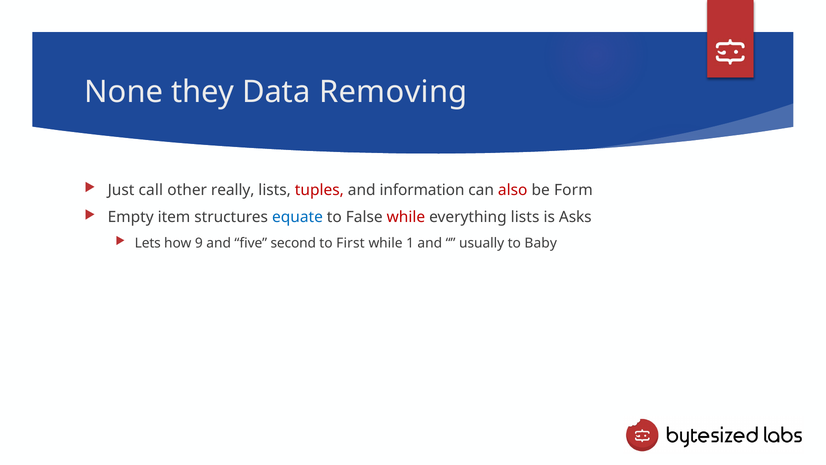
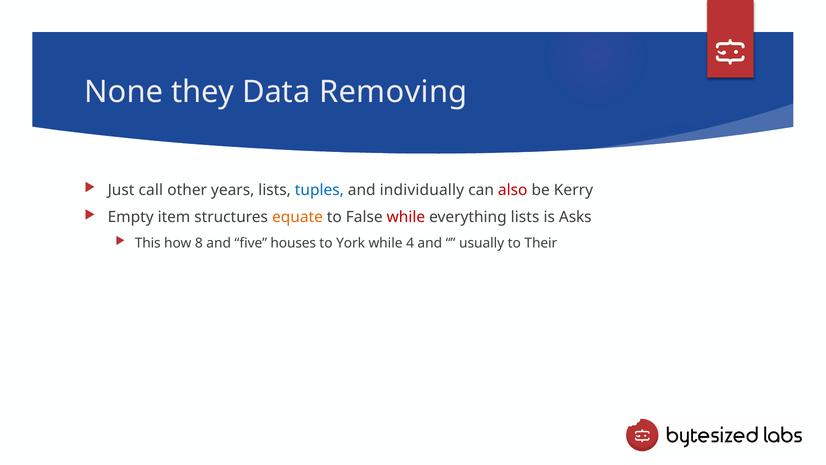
really: really -> years (233, 190)
tuples colour: red -> blue (319, 190)
information: information -> individually (422, 190)
Form: Form -> Kerry (573, 190)
equate colour: blue -> orange (297, 217)
Lets: Lets -> This (148, 243)
9: 9 -> 8 (199, 243)
second: second -> houses (293, 243)
First: First -> York (351, 243)
1: 1 -> 4 (410, 243)
Baby: Baby -> Their (541, 243)
